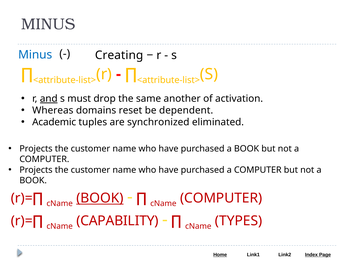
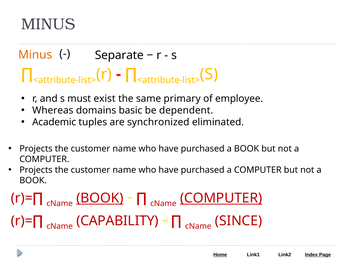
Minus colour: blue -> orange (35, 55)
Creating: Creating -> Separate (119, 55)
and underline: present -> none (49, 99)
drop: drop -> exist (105, 99)
another: another -> primary (182, 99)
activation: activation -> employee (239, 99)
reset: reset -> basic (130, 111)
COMPUTER underline: none -> present (221, 199)
TYPES: TYPES -> SINCE (239, 221)
